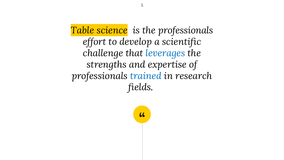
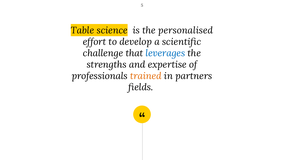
the professionals: professionals -> personalised (186, 30)
trained colour: blue -> orange (146, 76)
research: research -> partners (194, 76)
